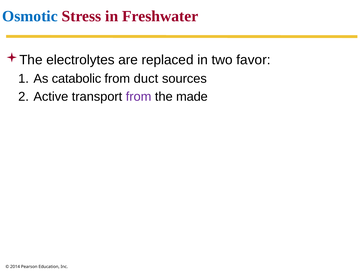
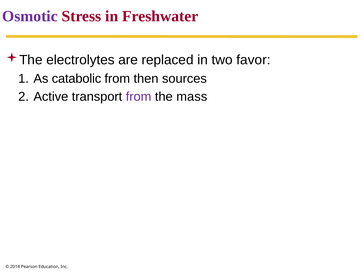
Osmotic colour: blue -> purple (30, 16)
duct: duct -> then (146, 79)
made: made -> mass (192, 97)
